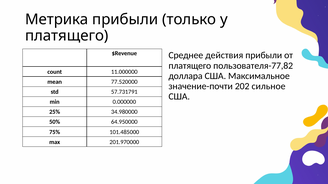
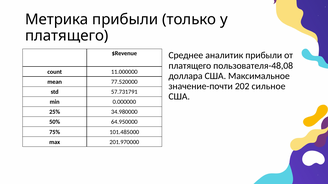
действия: действия -> аналитик (224, 55)
пользователя-77,82: пользователя-77,82 -> пользователя-48,08 (253, 66)
